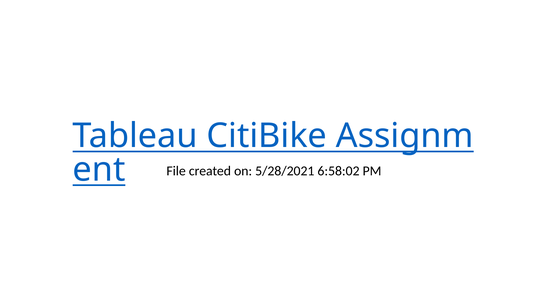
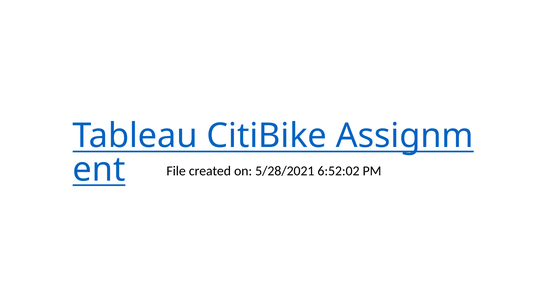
6:58:02: 6:58:02 -> 6:52:02 (339, 171)
